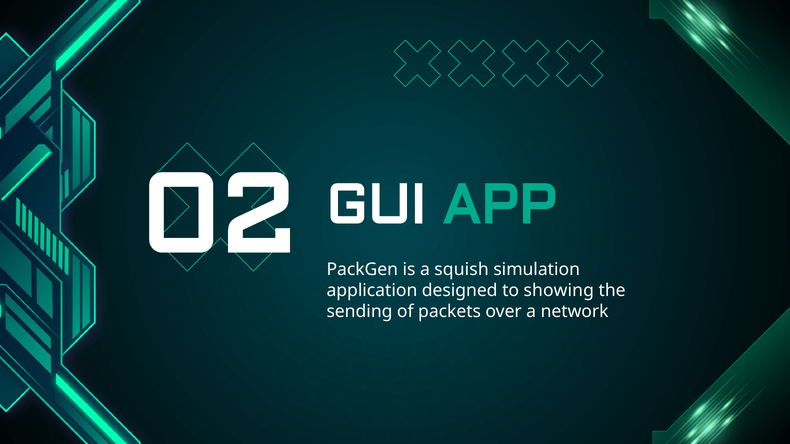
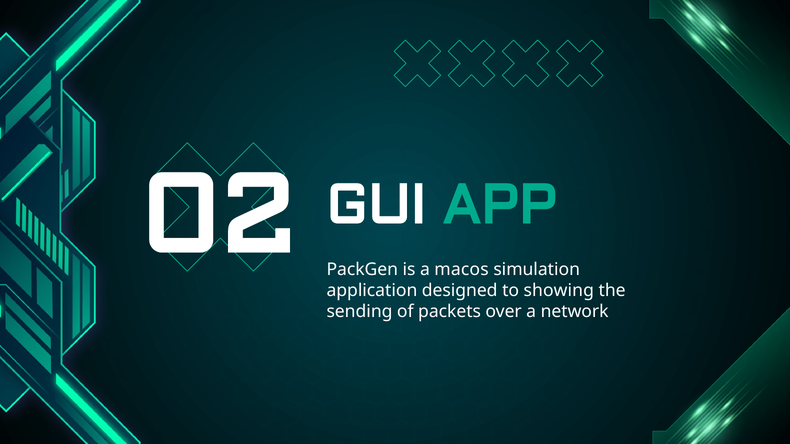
squish: squish -> macos (462, 270)
